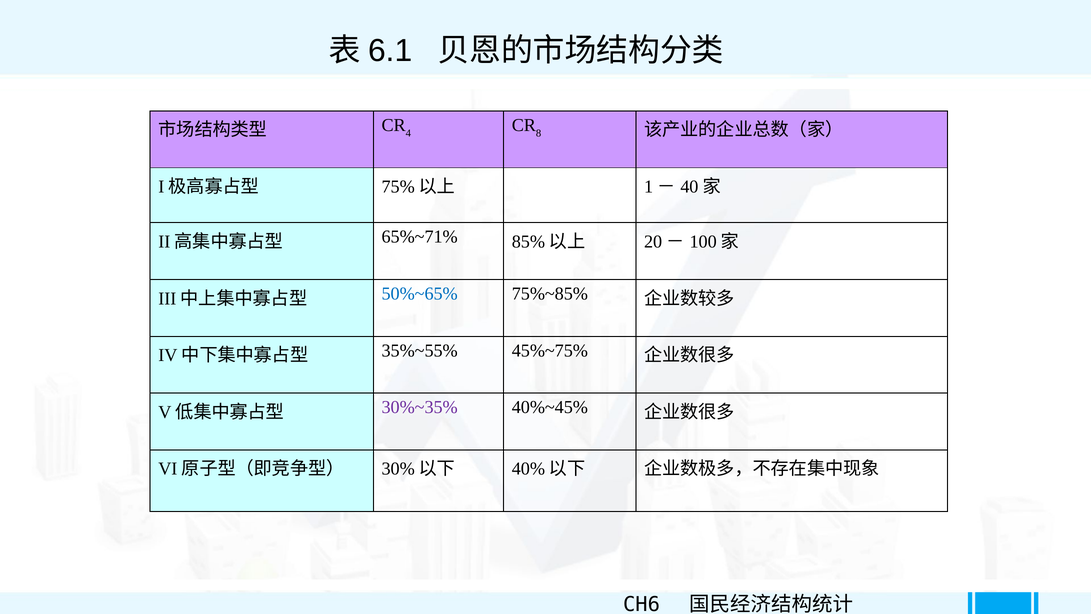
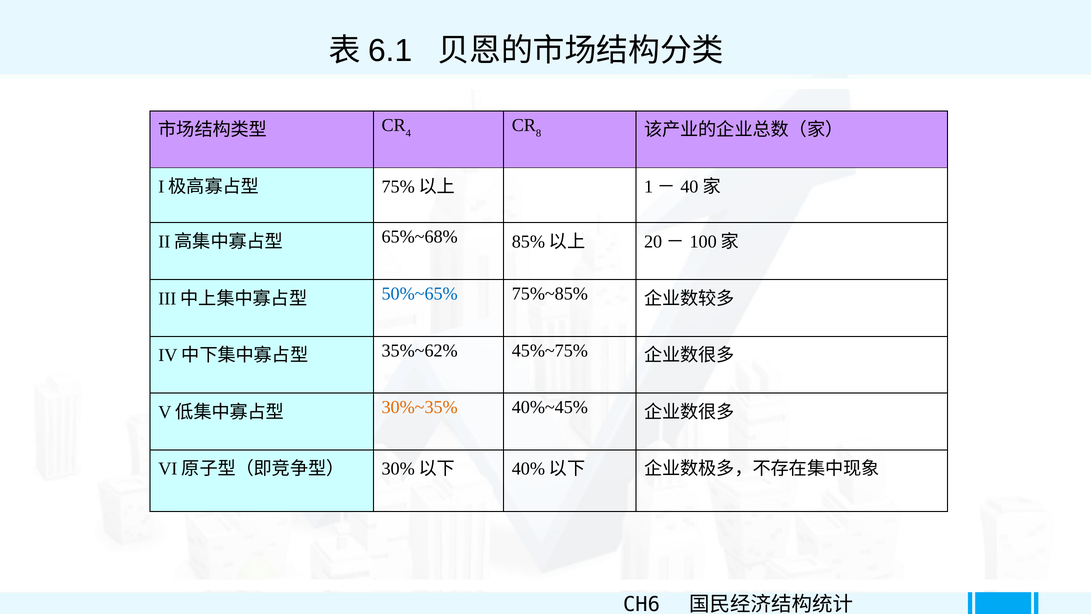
65%~71%: 65%~71% -> 65%~68% (420, 237)
35%~55%: 35%~55% -> 35%~62% (420, 350)
30%~35% colour: purple -> orange (420, 407)
